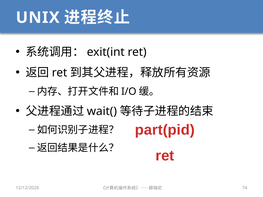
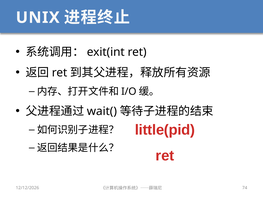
part(pid: part(pid -> little(pid (165, 130)
